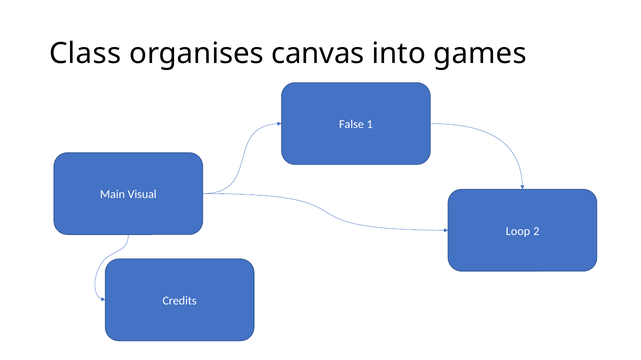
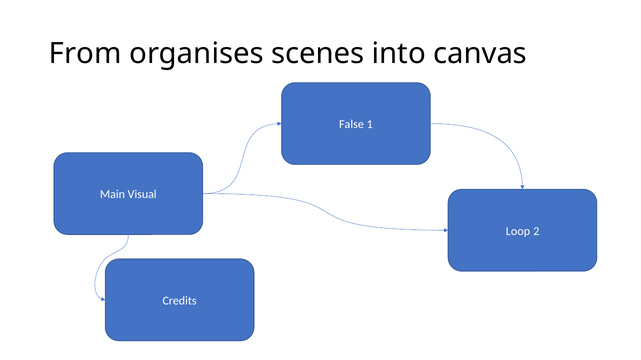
Class: Class -> From (85, 54)
canvas: canvas -> scenes (318, 54)
games: games -> canvas (480, 54)
